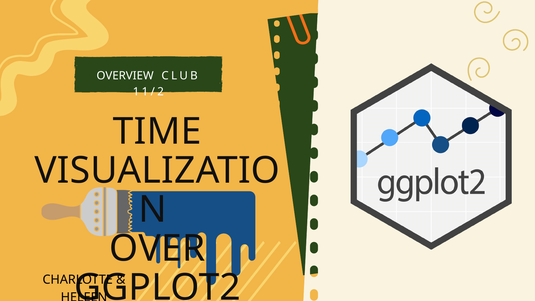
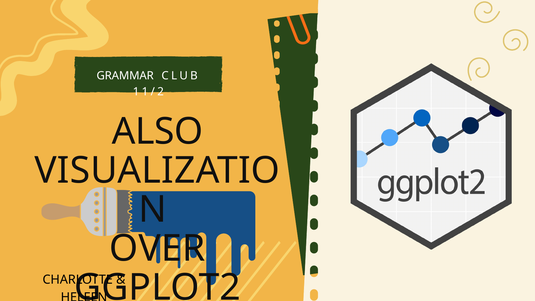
OVERVIEW: OVERVIEW -> GRAMMAR (125, 76)
TIME: TIME -> ALSO (158, 131)
